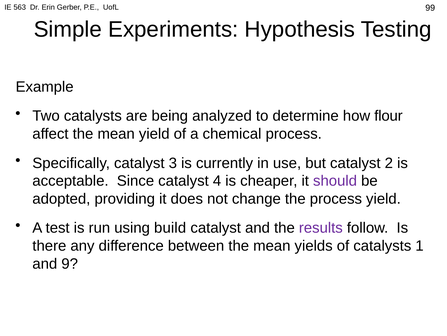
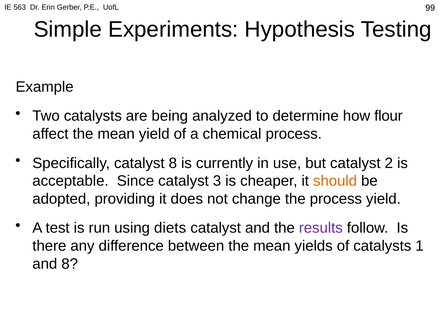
catalyst 3: 3 -> 8 (173, 163)
4: 4 -> 3 (217, 181)
should colour: purple -> orange (335, 181)
build: build -> diets (170, 228)
and 9: 9 -> 8 (70, 263)
